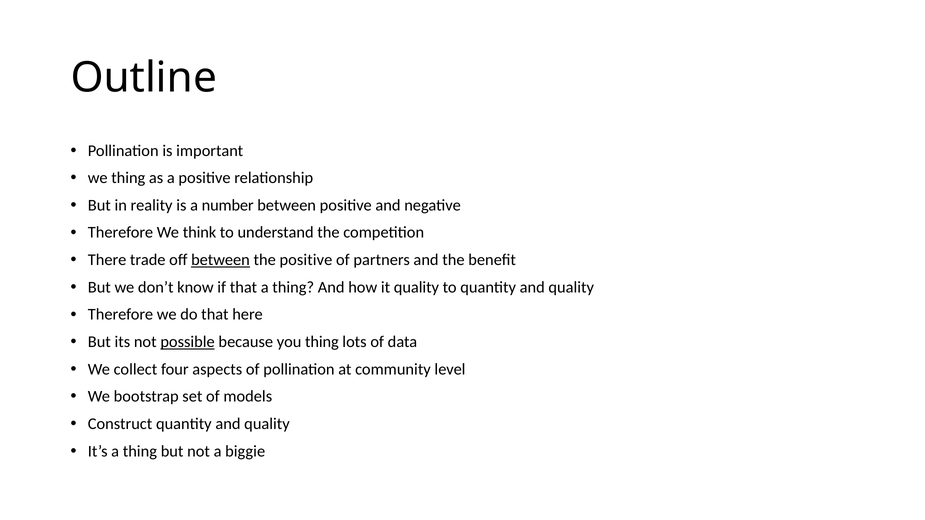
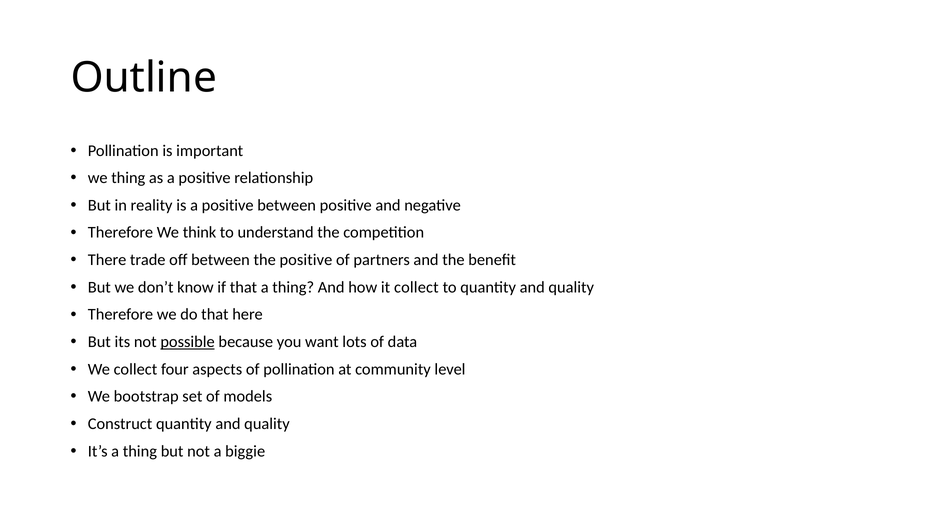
is a number: number -> positive (228, 205)
between underline: present -> none (220, 260)
it quality: quality -> collect (416, 287)
you thing: thing -> want (322, 342)
